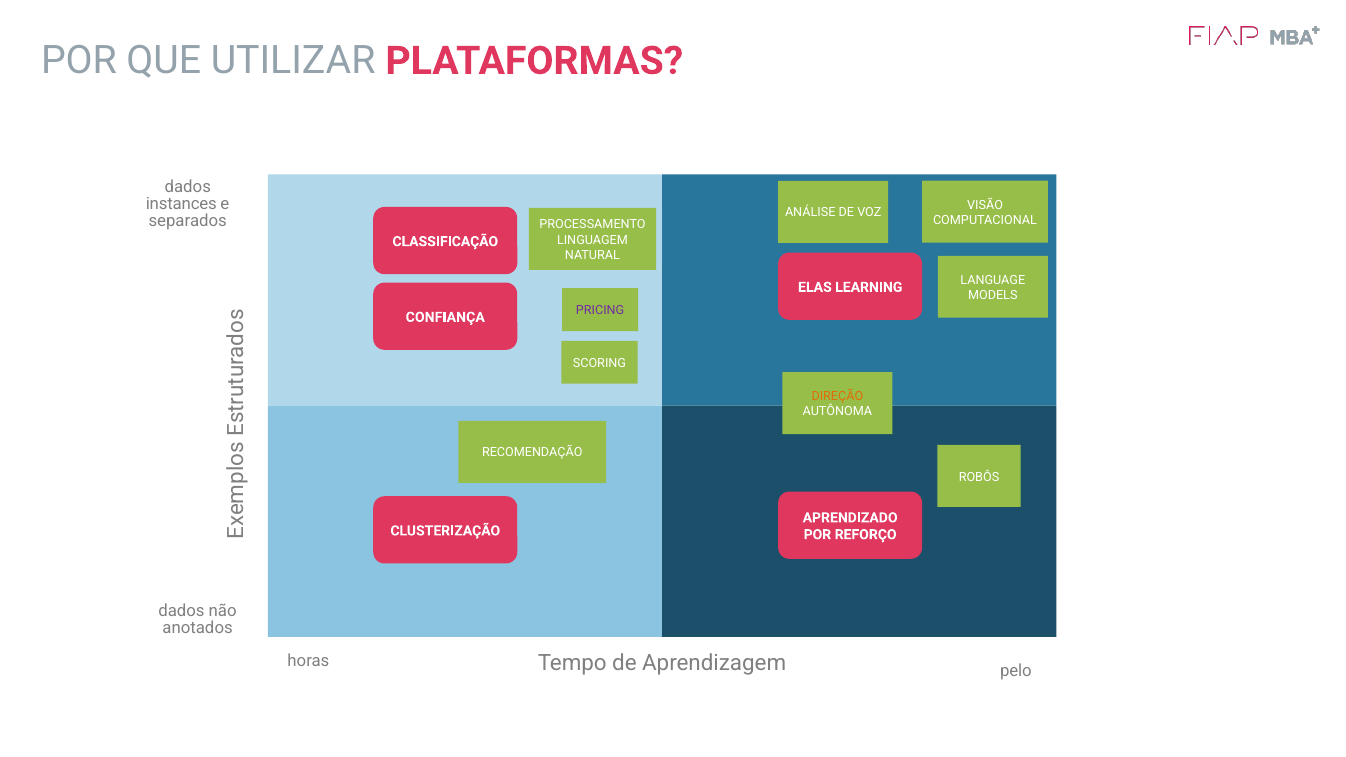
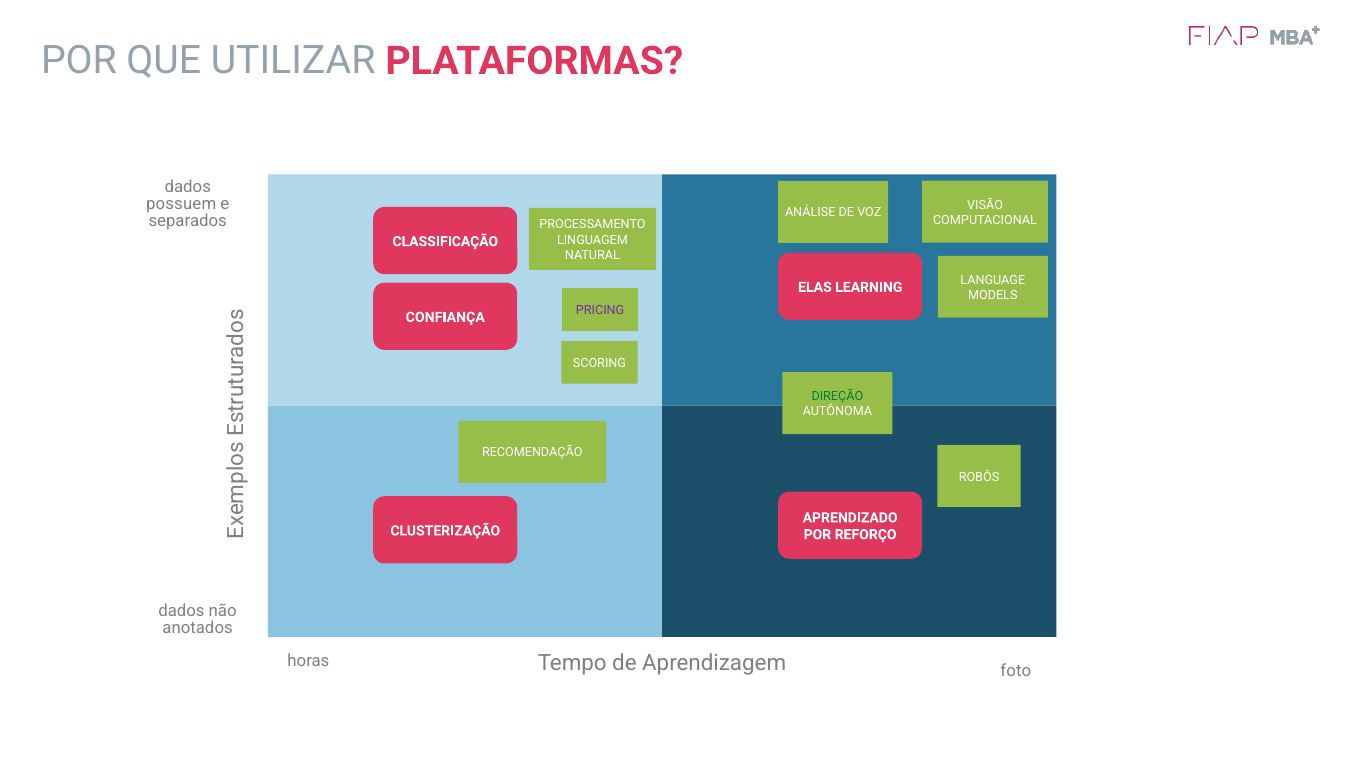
instances: instances -> possuem (181, 204)
DIREÇÃO colour: orange -> green (837, 397)
pelo: pelo -> foto (1016, 671)
